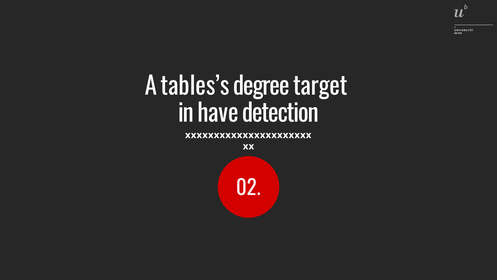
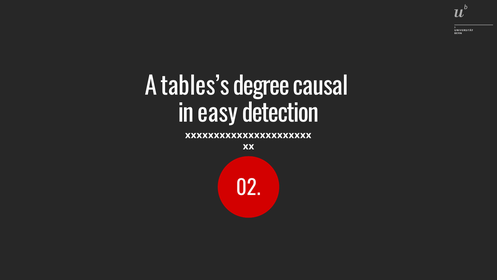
target: target -> causal (321, 87)
have: have -> easy (218, 113)
